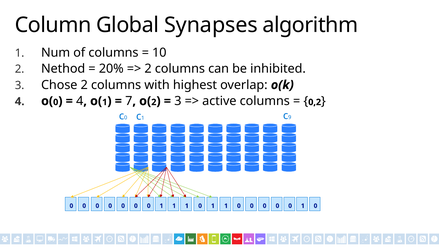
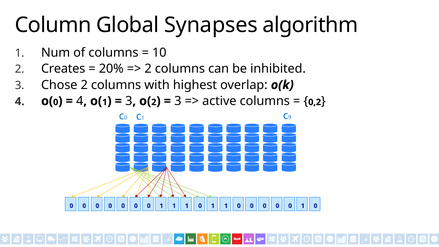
Nethod: Nethod -> Creates (63, 69)
7: 7 -> 3 (129, 101)
